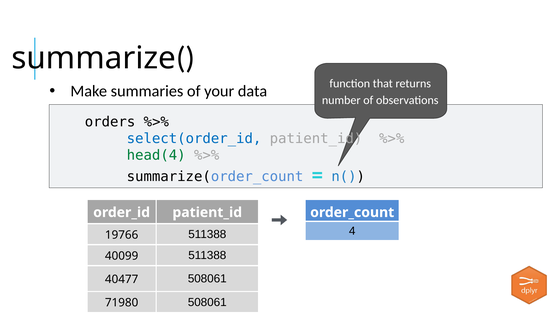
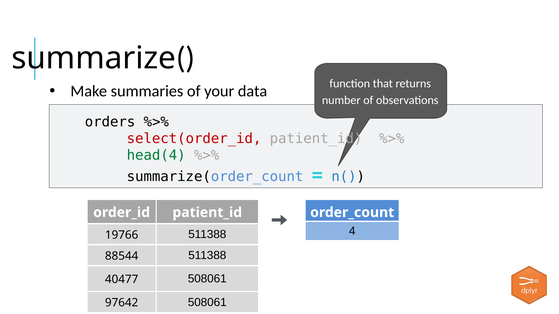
select(order_id colour: blue -> red (194, 139)
40099: 40099 -> 88544 (122, 256)
71980: 71980 -> 97642 (122, 303)
